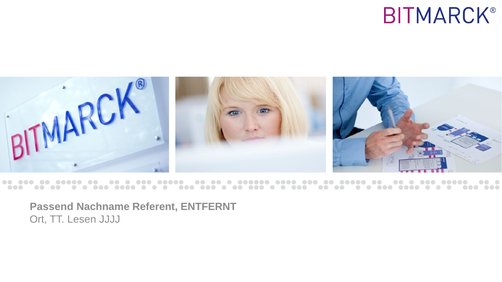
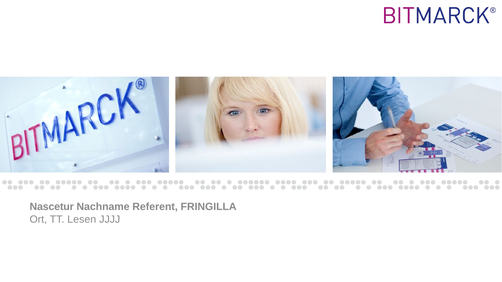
Passend: Passend -> Nascetur (52, 207)
ENTFERNT: ENTFERNT -> FRINGILLA (209, 207)
